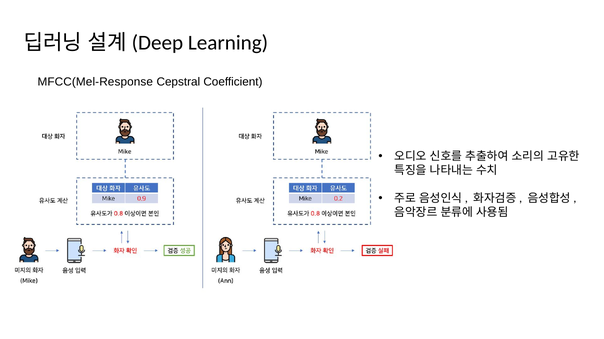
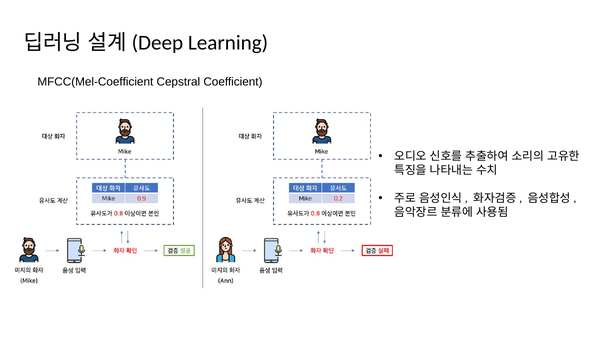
MFCC(Mel-Response: MFCC(Mel-Response -> MFCC(Mel-Coefficient (95, 82)
